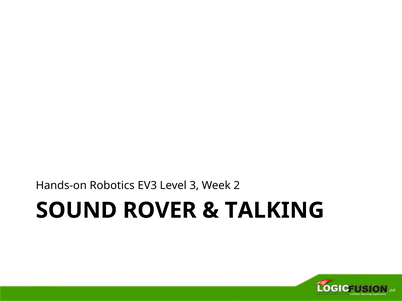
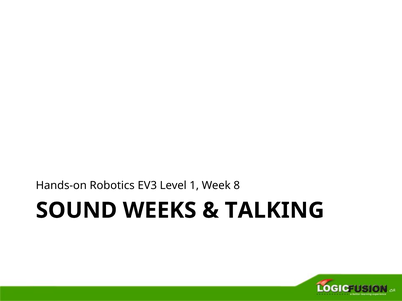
3: 3 -> 1 (194, 186)
2: 2 -> 8 (237, 186)
ROVER: ROVER -> WEEKS (160, 211)
